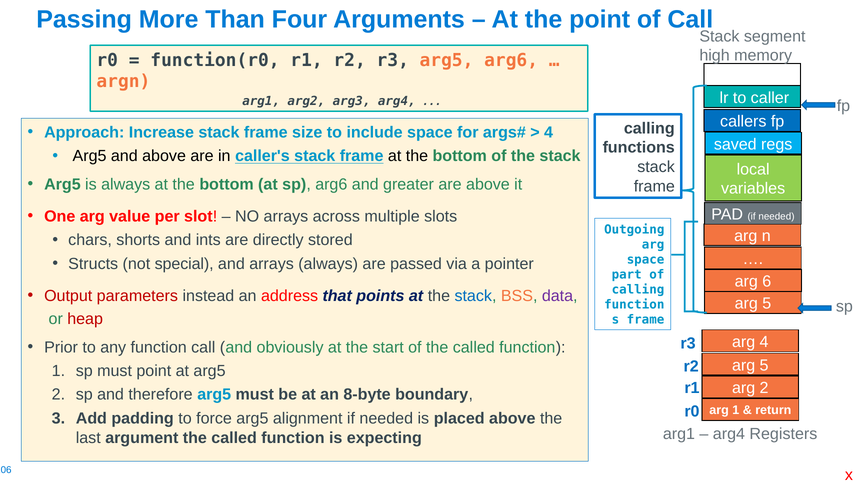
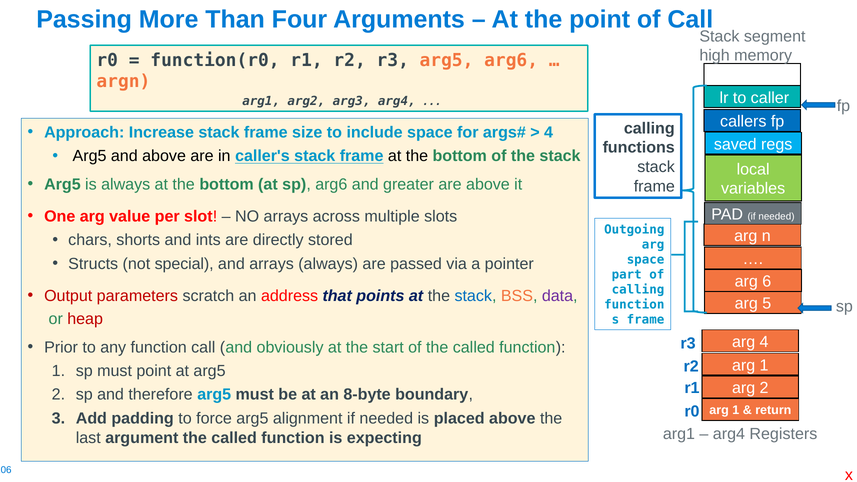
instead: instead -> scratch (208, 296)
5: 5 -> 1 (764, 365)
